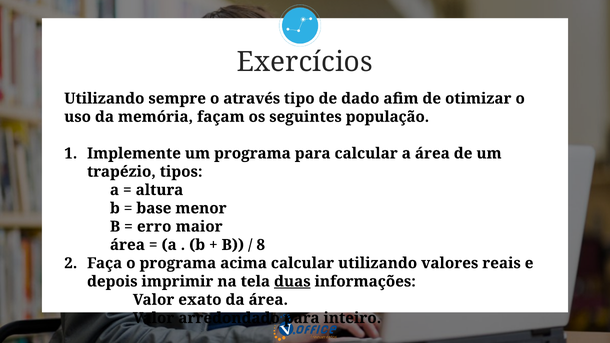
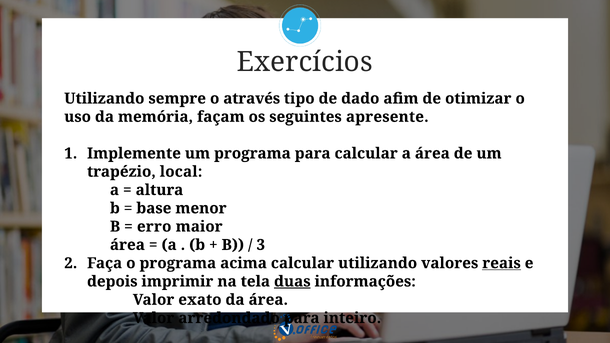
população: população -> apresente (387, 117)
tipos: tipos -> local (181, 172)
8: 8 -> 3 (261, 245)
reais underline: none -> present (502, 263)
